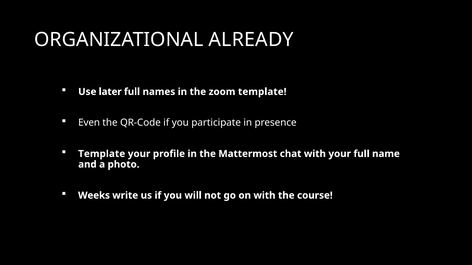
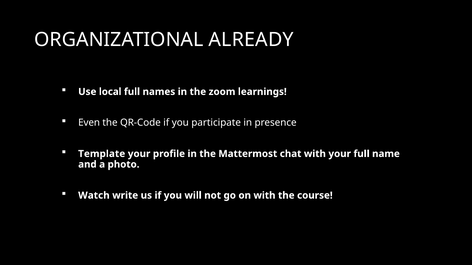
later: later -> local (110, 92)
zoom template: template -> learnings (262, 92)
Weeks: Weeks -> Watch (94, 196)
